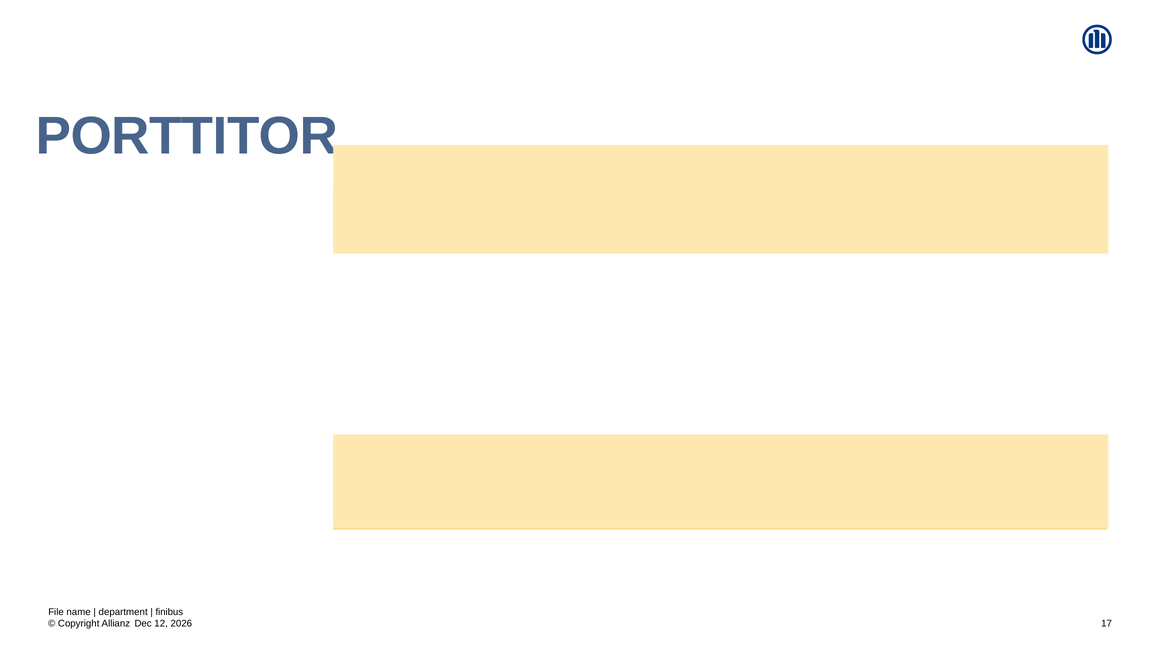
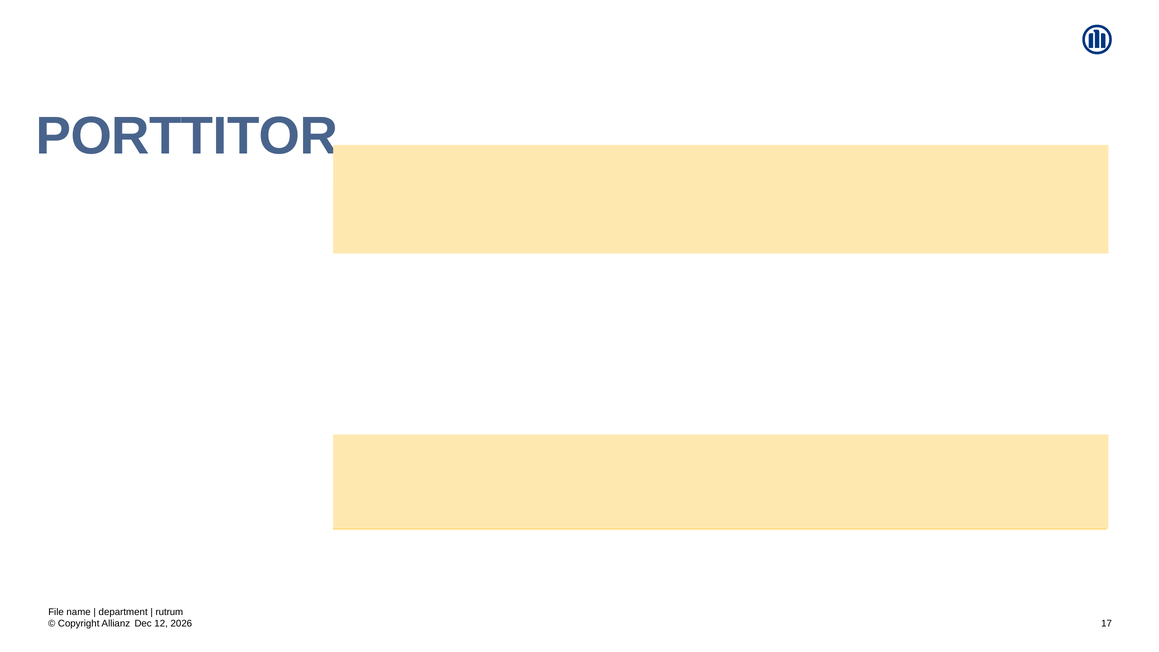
finibus: finibus -> rutrum (169, 612)
